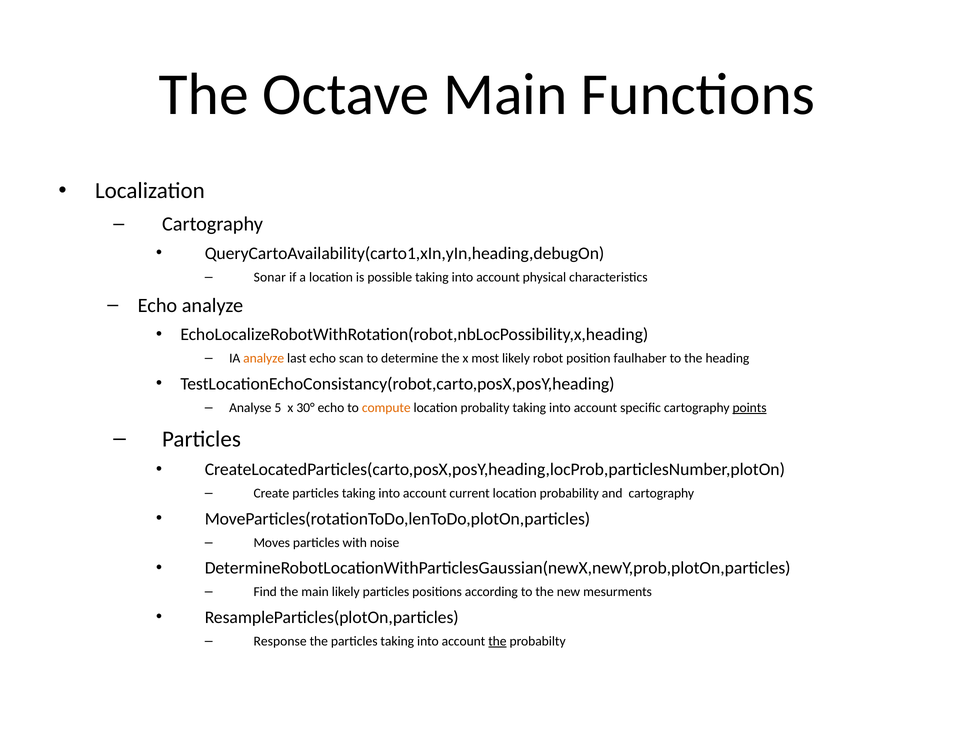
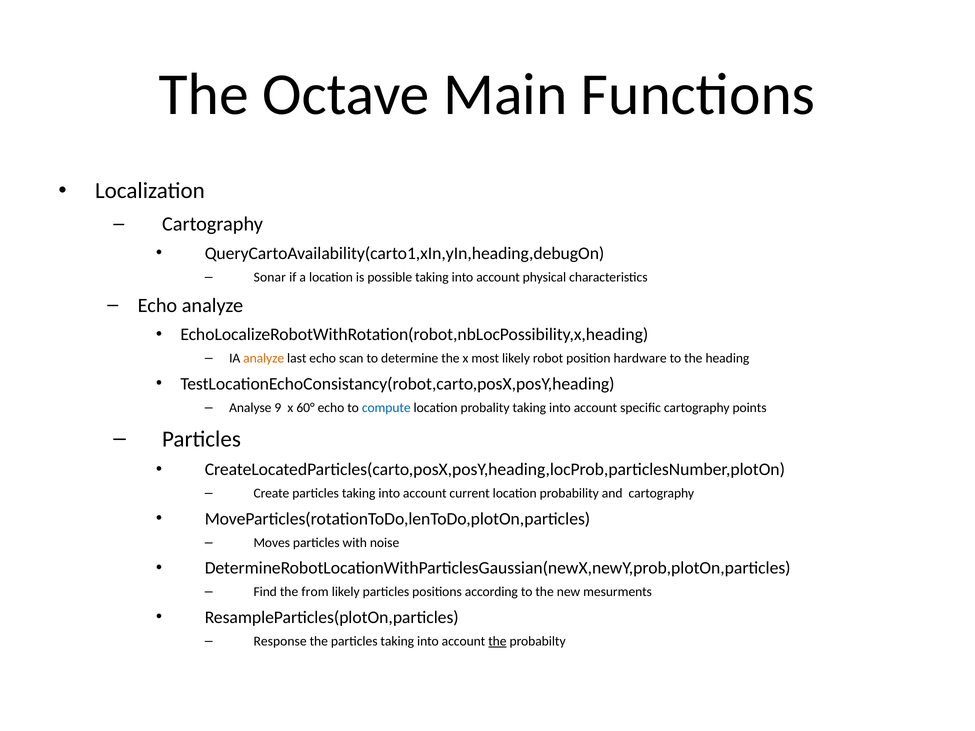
faulhaber: faulhaber -> hardware (640, 359)
5: 5 -> 9 (278, 408)
30°: 30° -> 60° (306, 408)
compute colour: orange -> blue (386, 408)
points underline: present -> none (750, 408)
the main: main -> from (315, 592)
